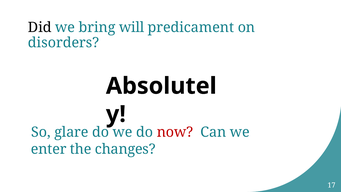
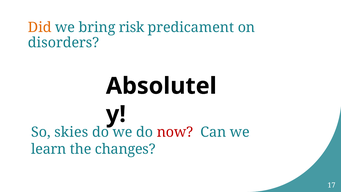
Did colour: black -> orange (40, 27)
will: will -> risk (132, 27)
glare: glare -> skies (71, 132)
enter: enter -> learn (49, 149)
